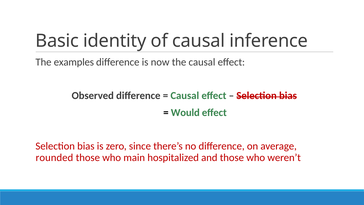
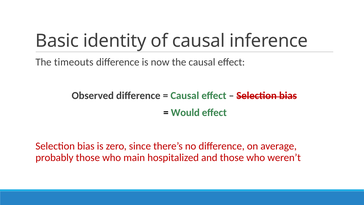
examples: examples -> timeouts (74, 62)
rounded: rounded -> probably (54, 157)
